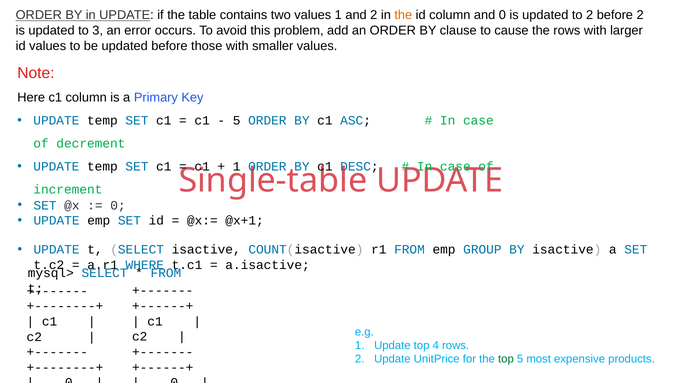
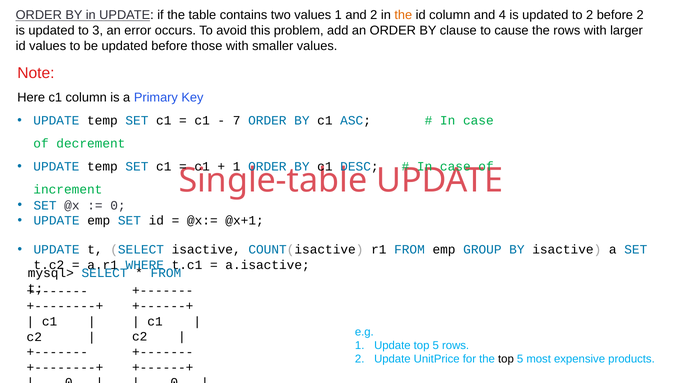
and 0: 0 -> 4 (502, 15)
5: 5 -> 7 (237, 121)
Update top 4: 4 -> 5 (436, 346)
top colour: green -> black (506, 360)
